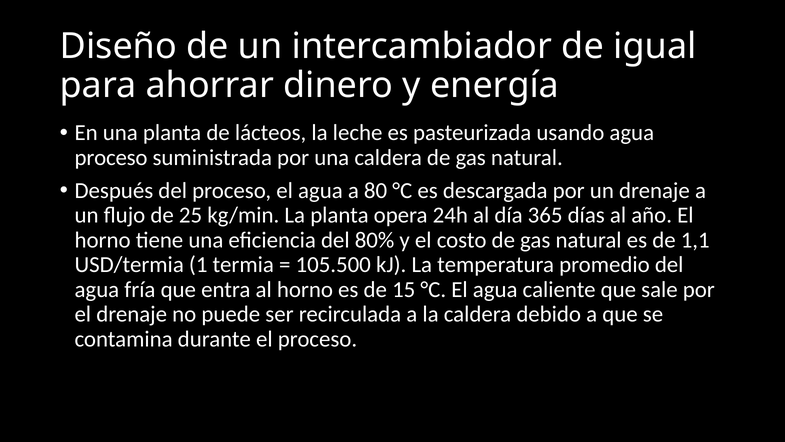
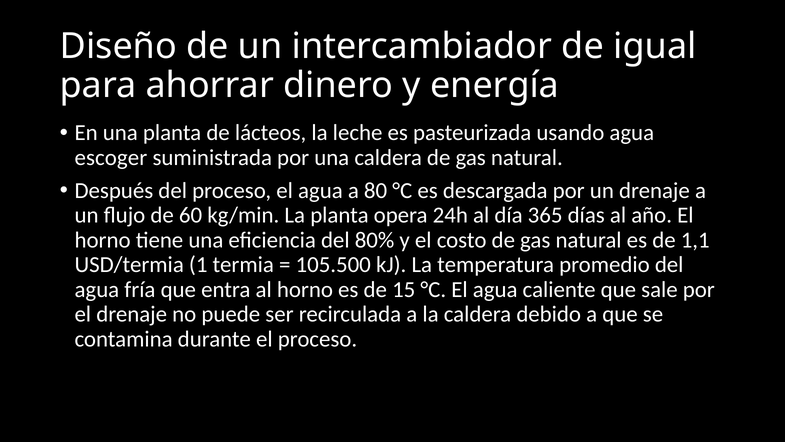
proceso: proceso -> escoger (111, 157)
25: 25 -> 60 (191, 215)
